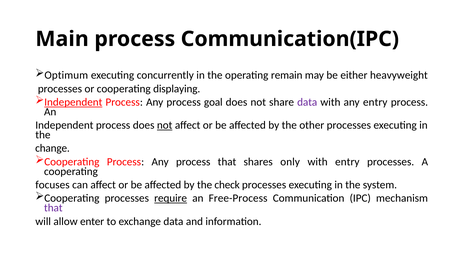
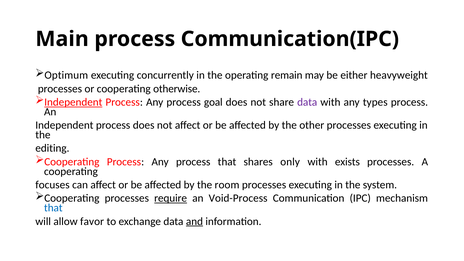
displaying: displaying -> otherwise (177, 89)
any entry: entry -> types (375, 102)
not underline: present -> none (165, 125)
change: change -> editing (52, 148)
with entry: entry -> exists (347, 162)
check: check -> room (227, 185)
Free-Process: Free-Process -> Void-Process (238, 198)
that colour: purple -> blue (53, 208)
enter: enter -> favor (92, 221)
and underline: none -> present (194, 221)
